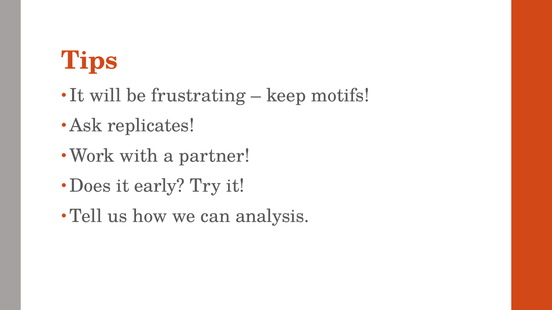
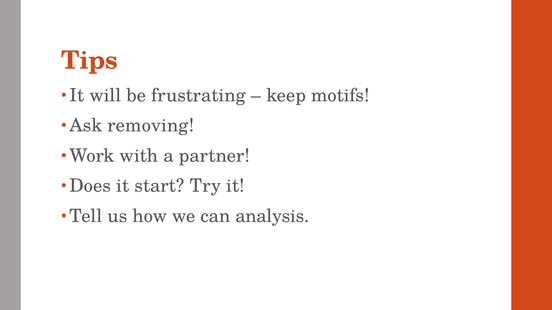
replicates: replicates -> removing (151, 126)
early: early -> start (159, 186)
